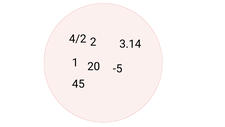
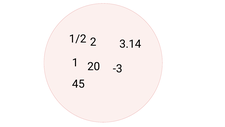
4/2: 4/2 -> 1/2 (78, 39)
-5: -5 -> -3 (118, 68)
